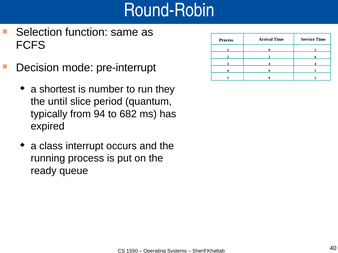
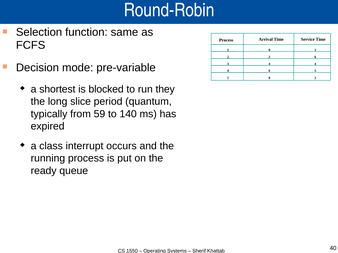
pre-interrupt: pre-interrupt -> pre-variable (126, 68)
number: number -> blocked (106, 89)
until: until -> long (58, 102)
94: 94 -> 59 (99, 114)
682: 682 -> 140 (128, 114)
